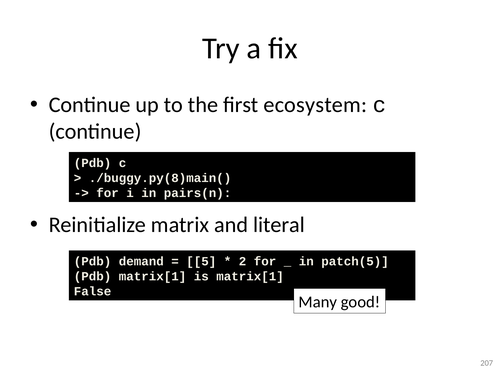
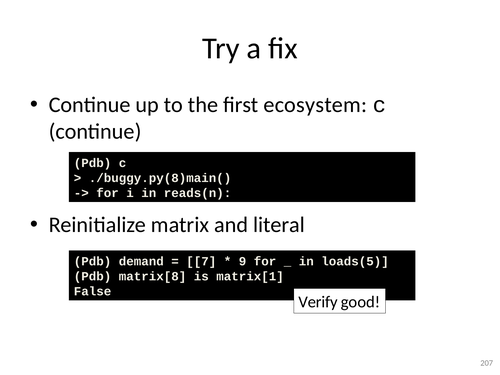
pairs(n: pairs(n -> reads(n (198, 193)
5: 5 -> 7 (201, 261)
2: 2 -> 9 (243, 261)
patch(5: patch(5 -> loads(5 (355, 261)
Pdb matrix[1: matrix[1 -> matrix[8 (153, 276)
Many: Many -> Verify (318, 302)
